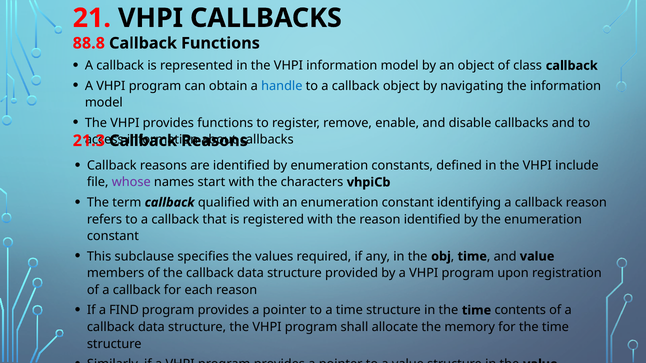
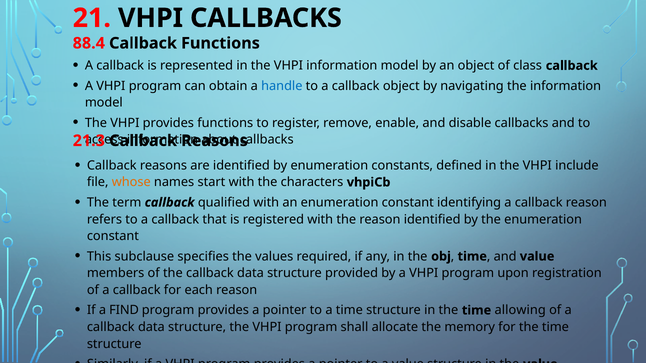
88.8: 88.8 -> 88.4 (89, 43)
whose colour: purple -> orange (131, 182)
contents: contents -> allowing (520, 311)
